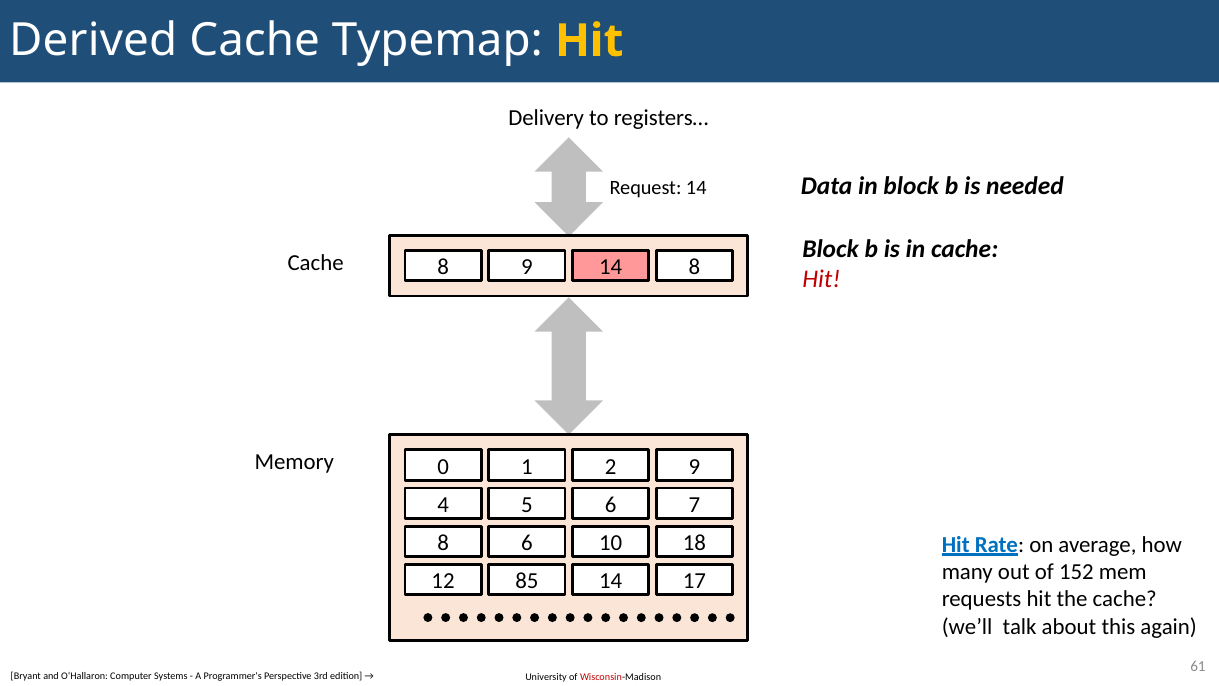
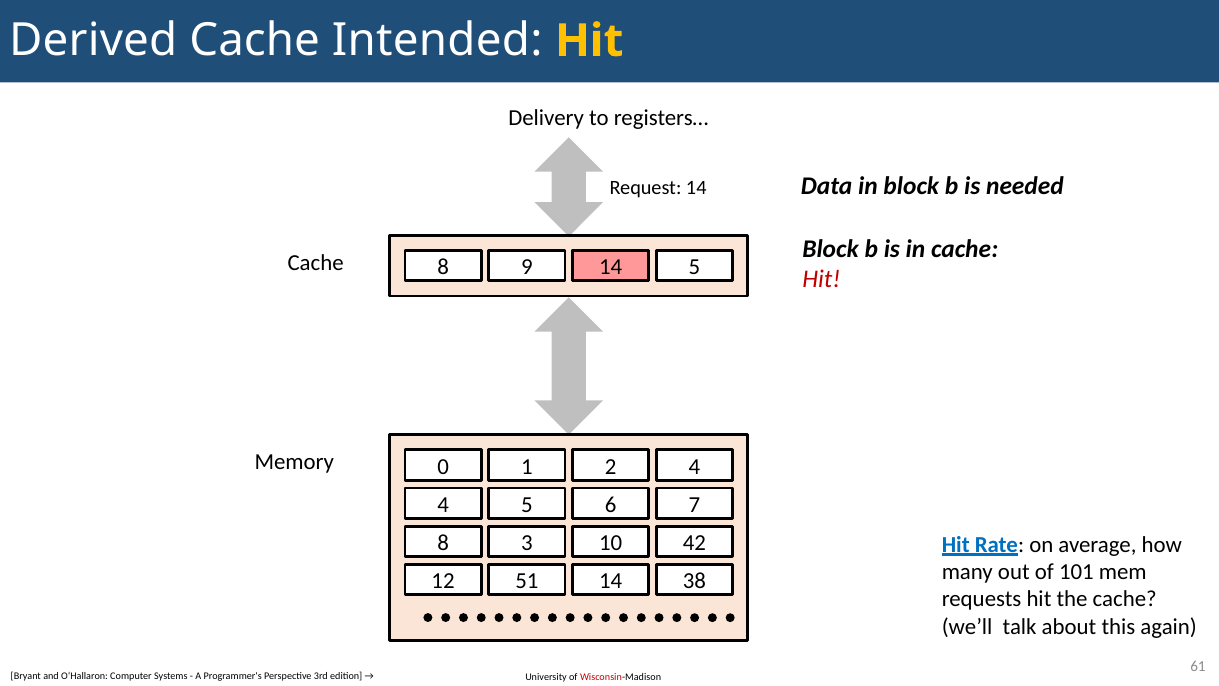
Typemap: Typemap -> Intended (437, 41)
8: 8 -> 5 (694, 267)
2 9: 9 -> 4 (694, 466)
8 6: 6 -> 3 (527, 543)
18: 18 -> 42 (694, 543)
152: 152 -> 101 (1076, 572)
85: 85 -> 51 (527, 581)
17: 17 -> 38 (694, 581)
